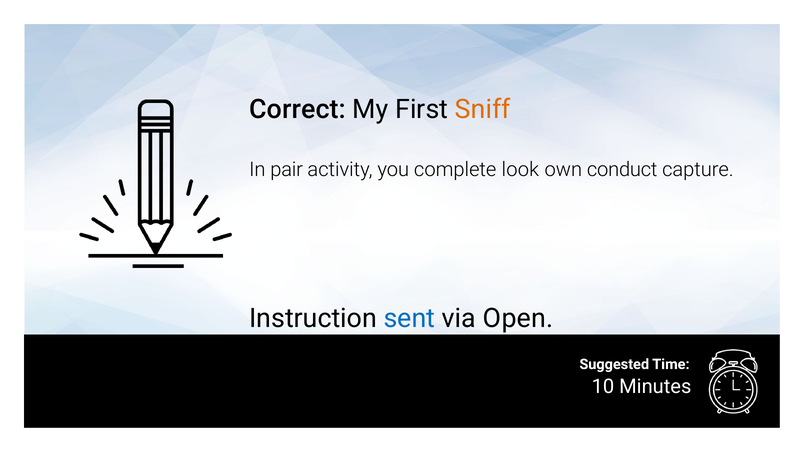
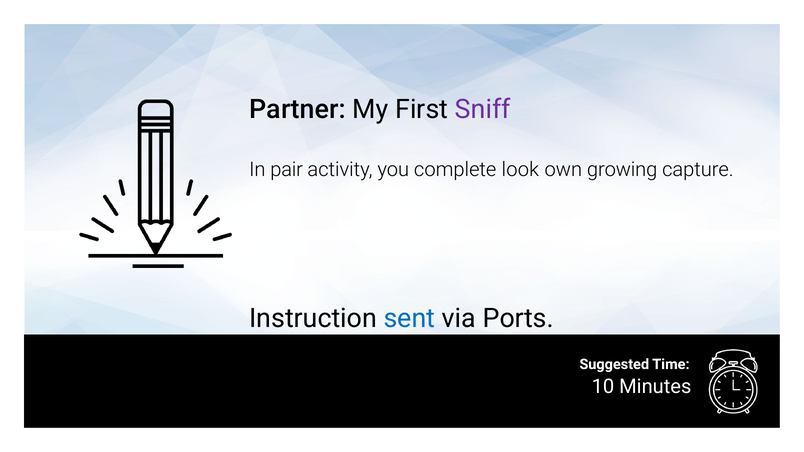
Correct: Correct -> Partner (298, 110)
Sniff colour: orange -> purple (483, 110)
conduct: conduct -> growing (622, 169)
Open: Open -> Ports (518, 319)
